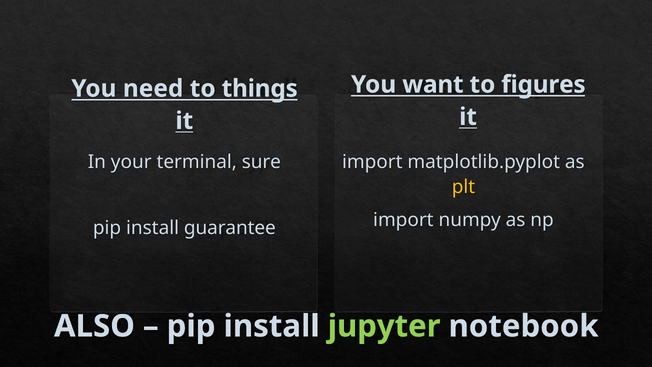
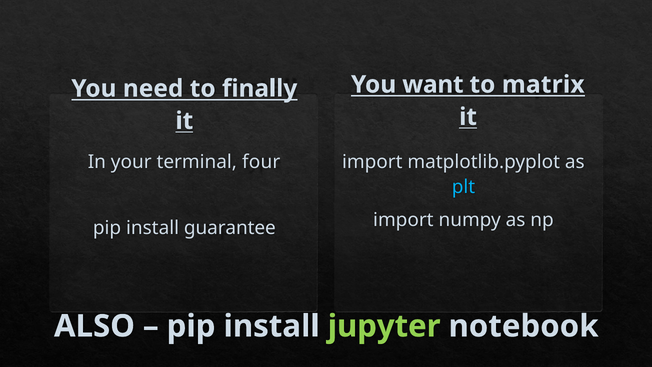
figures: figures -> matrix (543, 85)
things: things -> finally (260, 89)
sure: sure -> four (261, 162)
plt colour: yellow -> light blue (463, 187)
